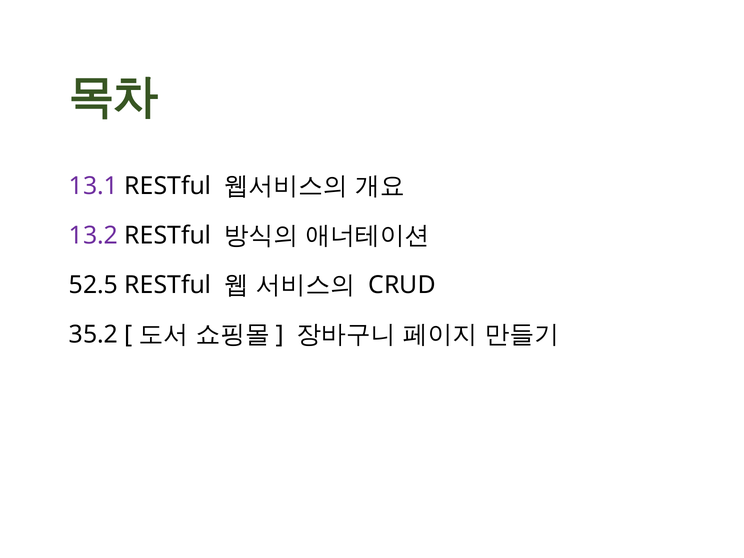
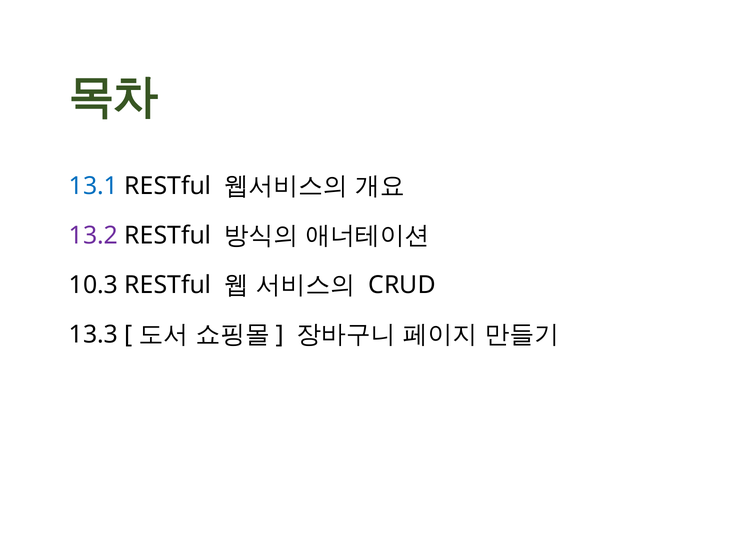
13.1 colour: purple -> blue (93, 186)
52.5: 52.5 -> 10.3 (93, 285)
35.2: 35.2 -> 13.3 (93, 335)
